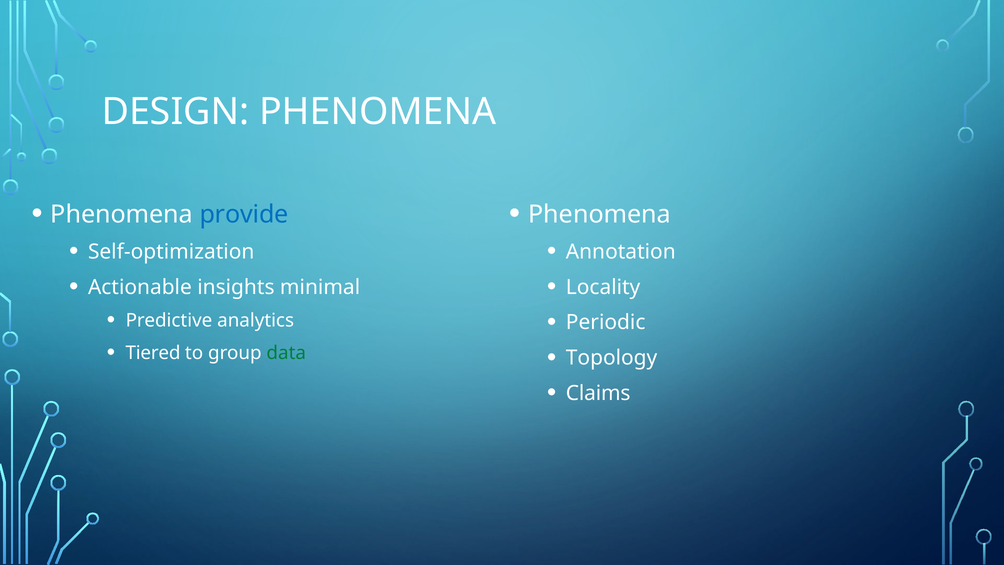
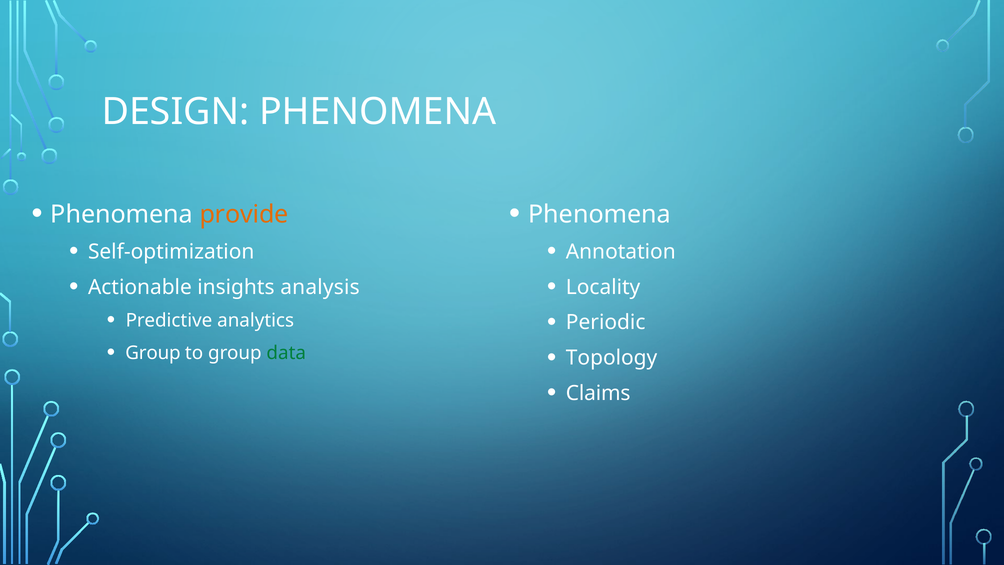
provide colour: blue -> orange (244, 214)
minimal: minimal -> analysis (320, 287)
Tiered: Tiered -> Group (153, 353)
